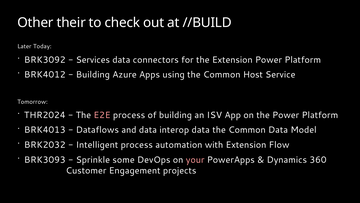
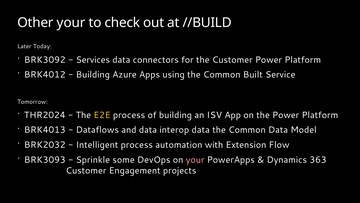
Other their: their -> your (71, 23)
the Extension: Extension -> Customer (232, 60)
Host: Host -> Built (253, 74)
E2E colour: pink -> yellow (102, 115)
360: 360 -> 363 (318, 159)
